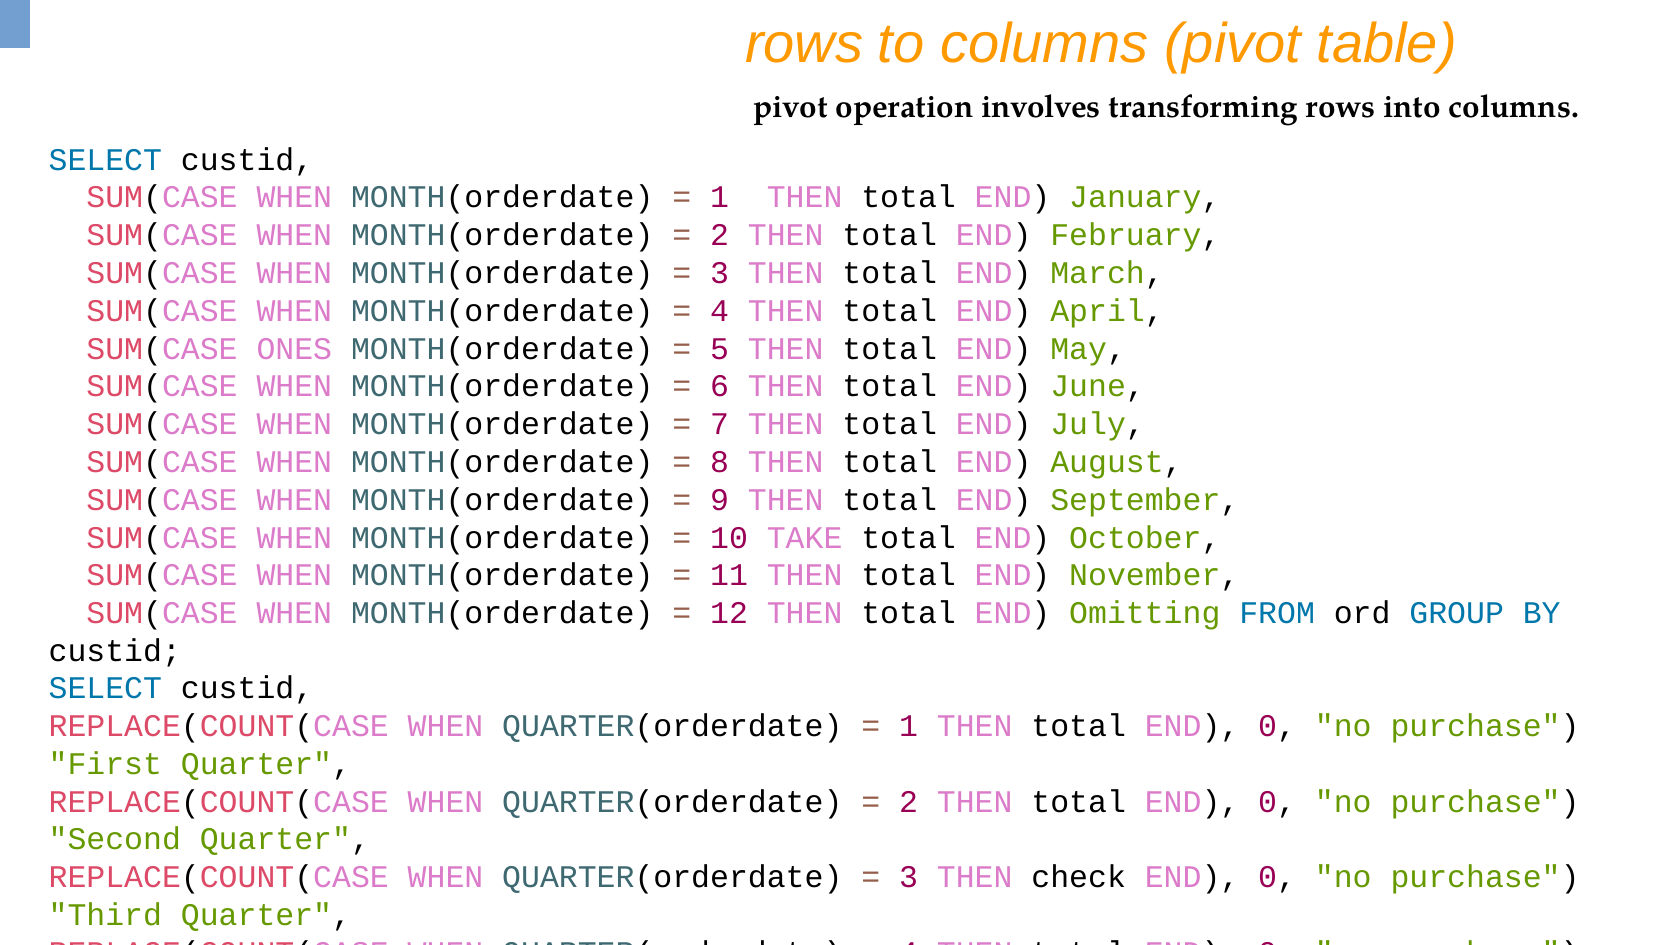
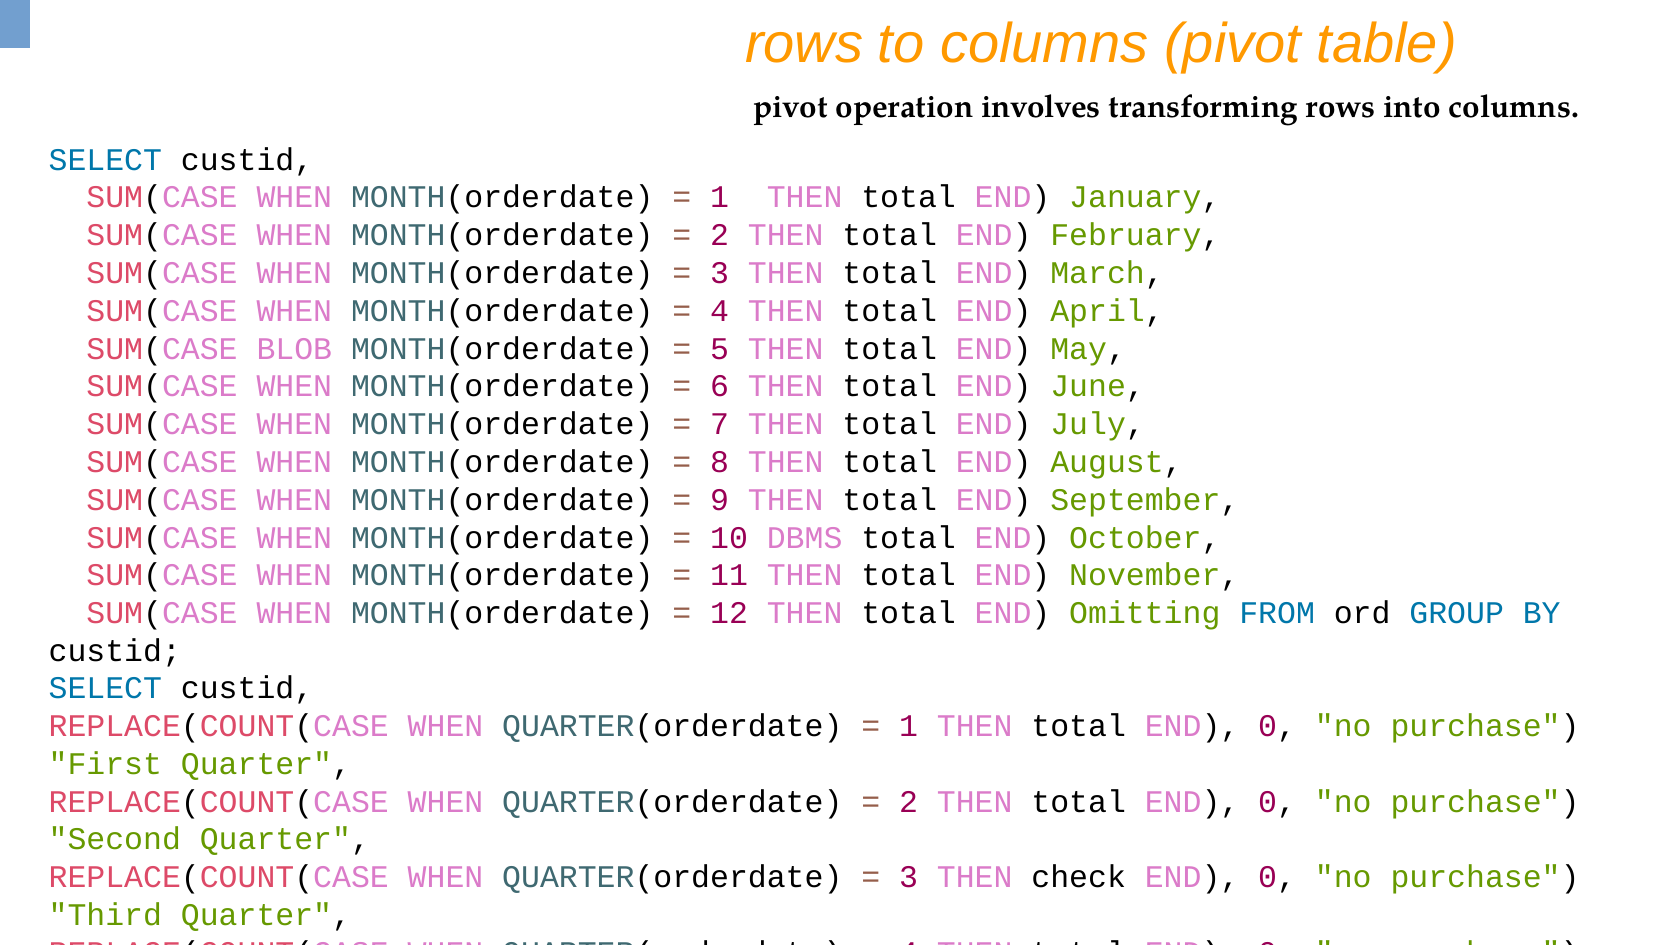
ONES: ONES -> BLOB (294, 349)
TAKE: TAKE -> DBMS (805, 538)
